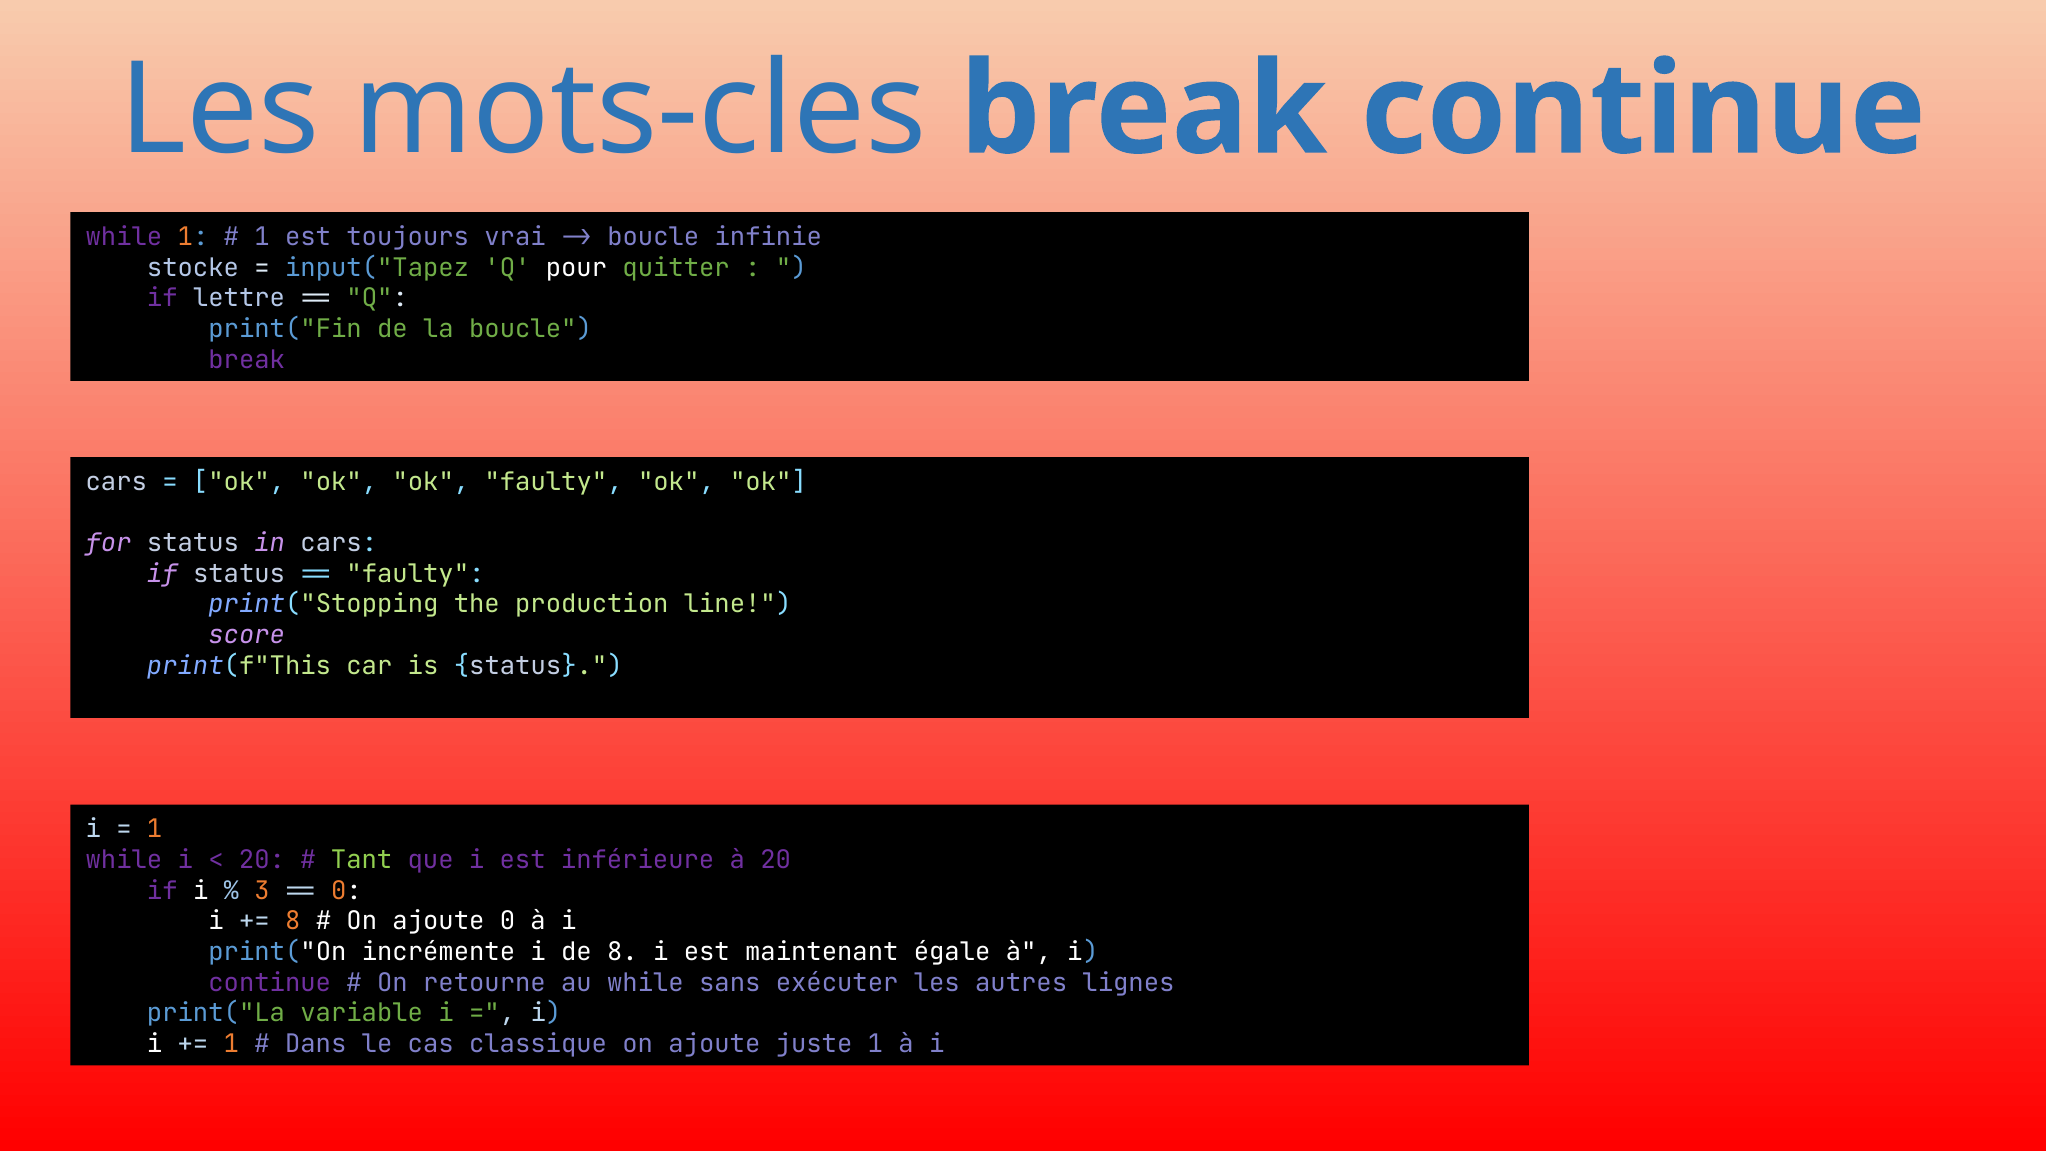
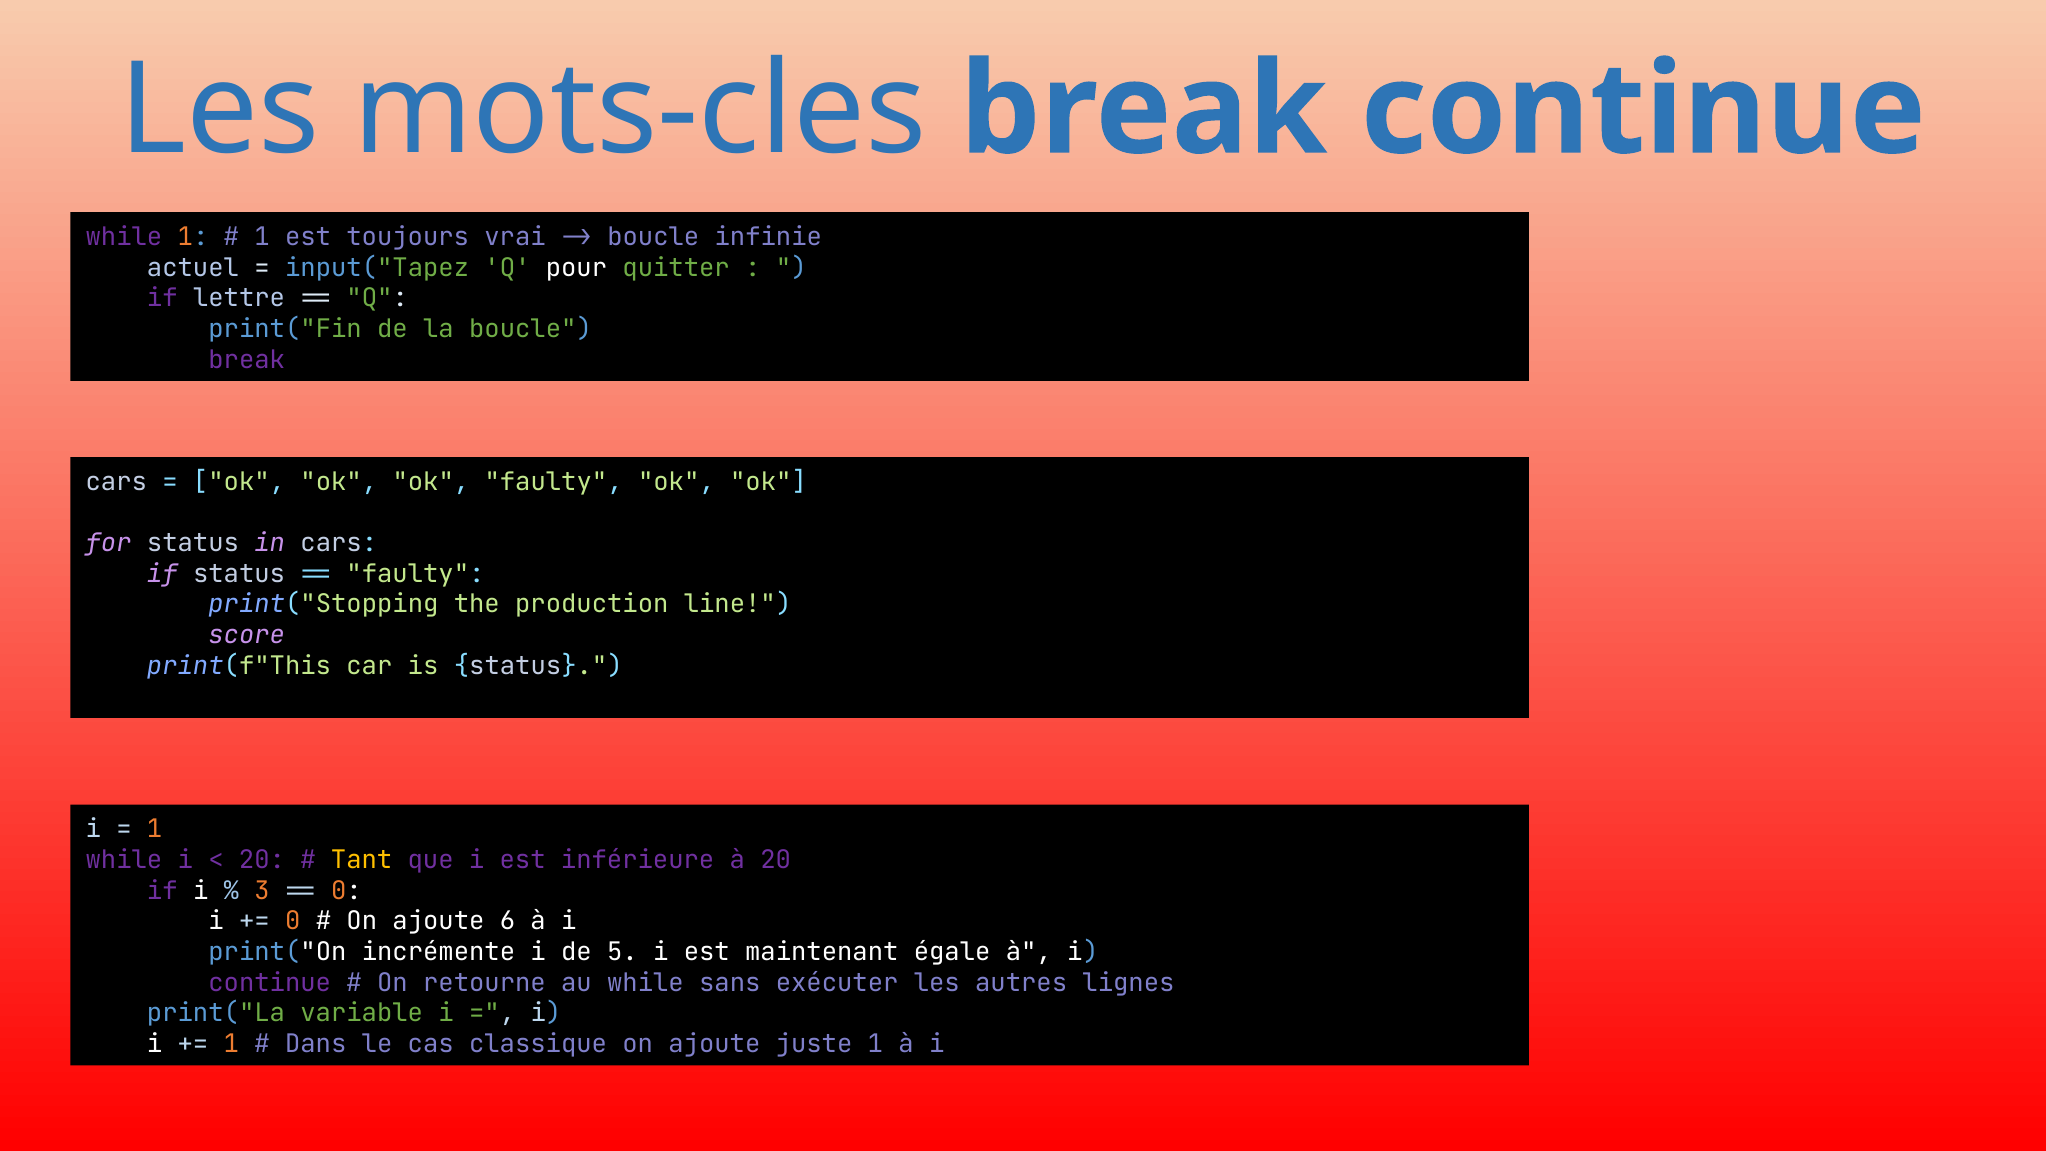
stocke: stocke -> actuel (193, 268)
Tant colour: light green -> yellow (362, 860)
8: 8 -> 0 (293, 921)
ajoute 0: 0 -> 6 (507, 921)
de 8: 8 -> 5 (622, 952)
